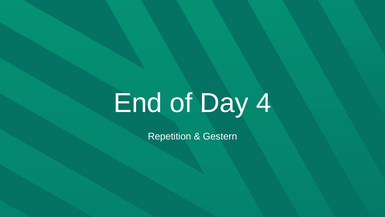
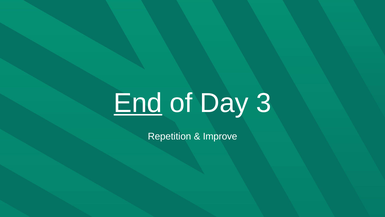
End underline: none -> present (138, 103)
4: 4 -> 3 (264, 103)
Gestern: Gestern -> Improve (220, 136)
